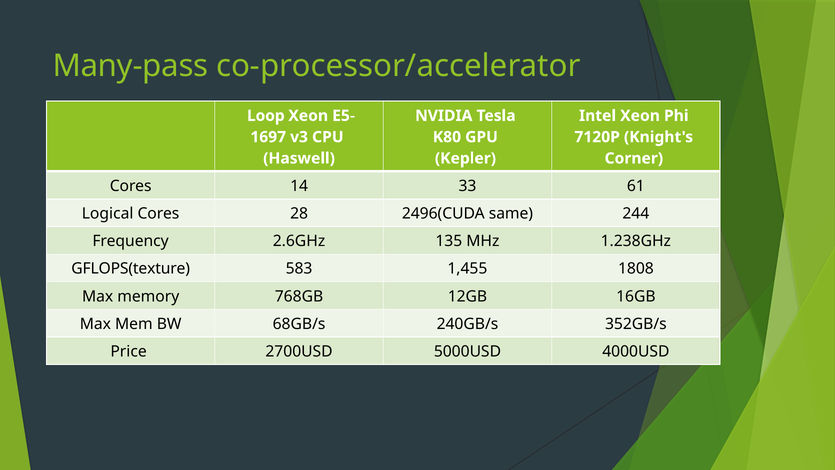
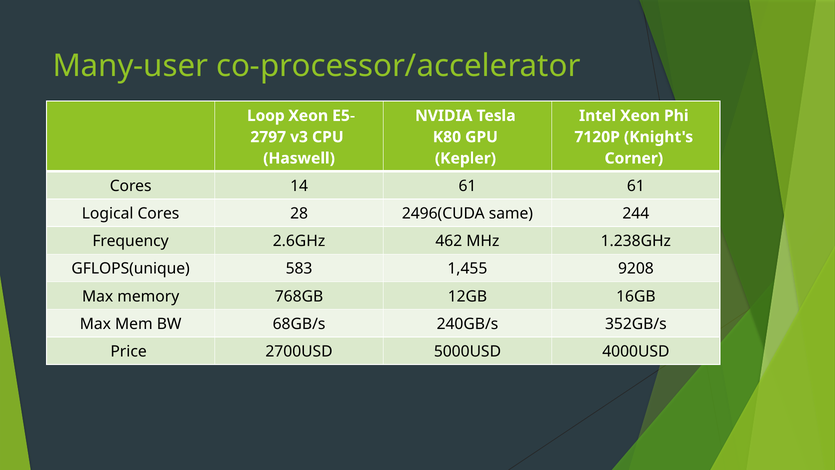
Many-pass: Many-pass -> Many-user (130, 66)
1697: 1697 -> 2797 (268, 137)
14 33: 33 -> 61 (467, 186)
135: 135 -> 462 (449, 241)
GFLOPS(texture: GFLOPS(texture -> GFLOPS(unique (131, 269)
1808: 1808 -> 9208 (636, 269)
